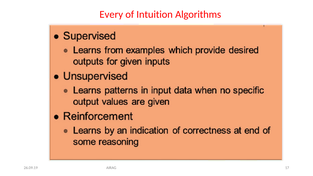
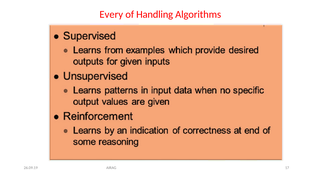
Intuition: Intuition -> Handling (155, 14)
